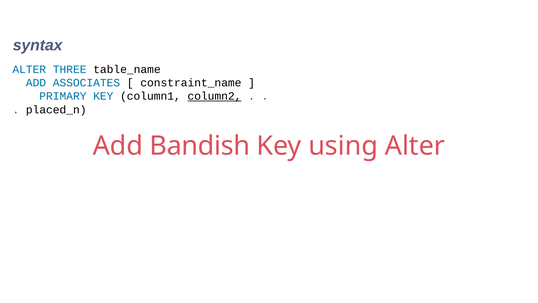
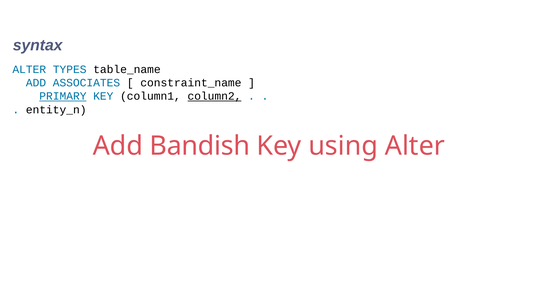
THREE: THREE -> TYPES (70, 69)
PRIMARY underline: none -> present (63, 96)
placed_n: placed_n -> entity_n (56, 110)
